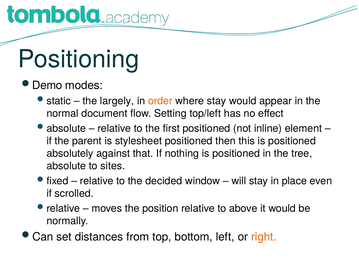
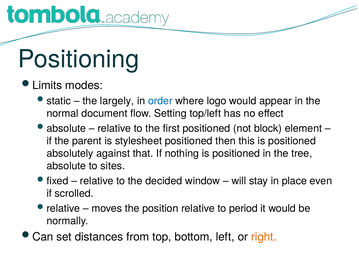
Demo: Demo -> Limits (47, 85)
order colour: orange -> blue (160, 101)
where stay: stay -> logo (217, 101)
inline: inline -> block (268, 128)
above: above -> period (243, 209)
